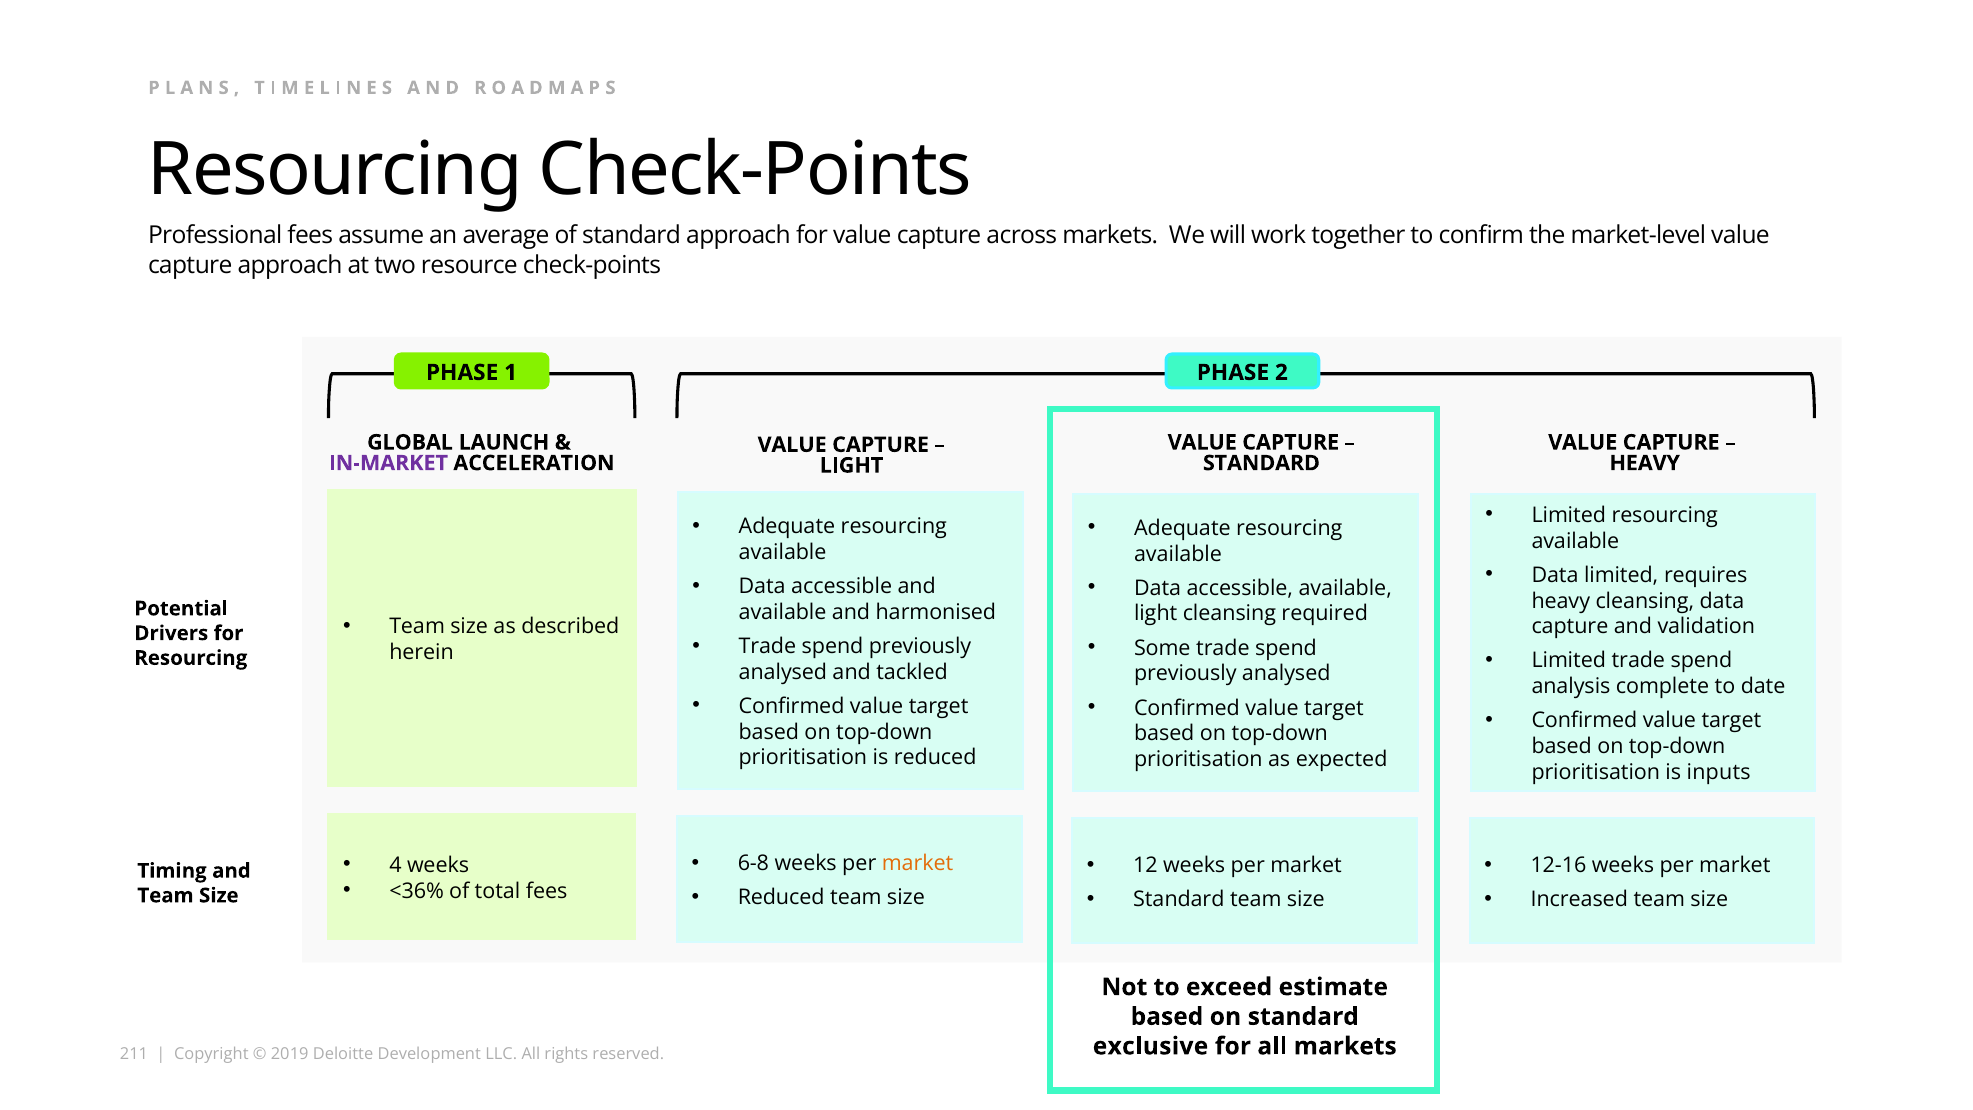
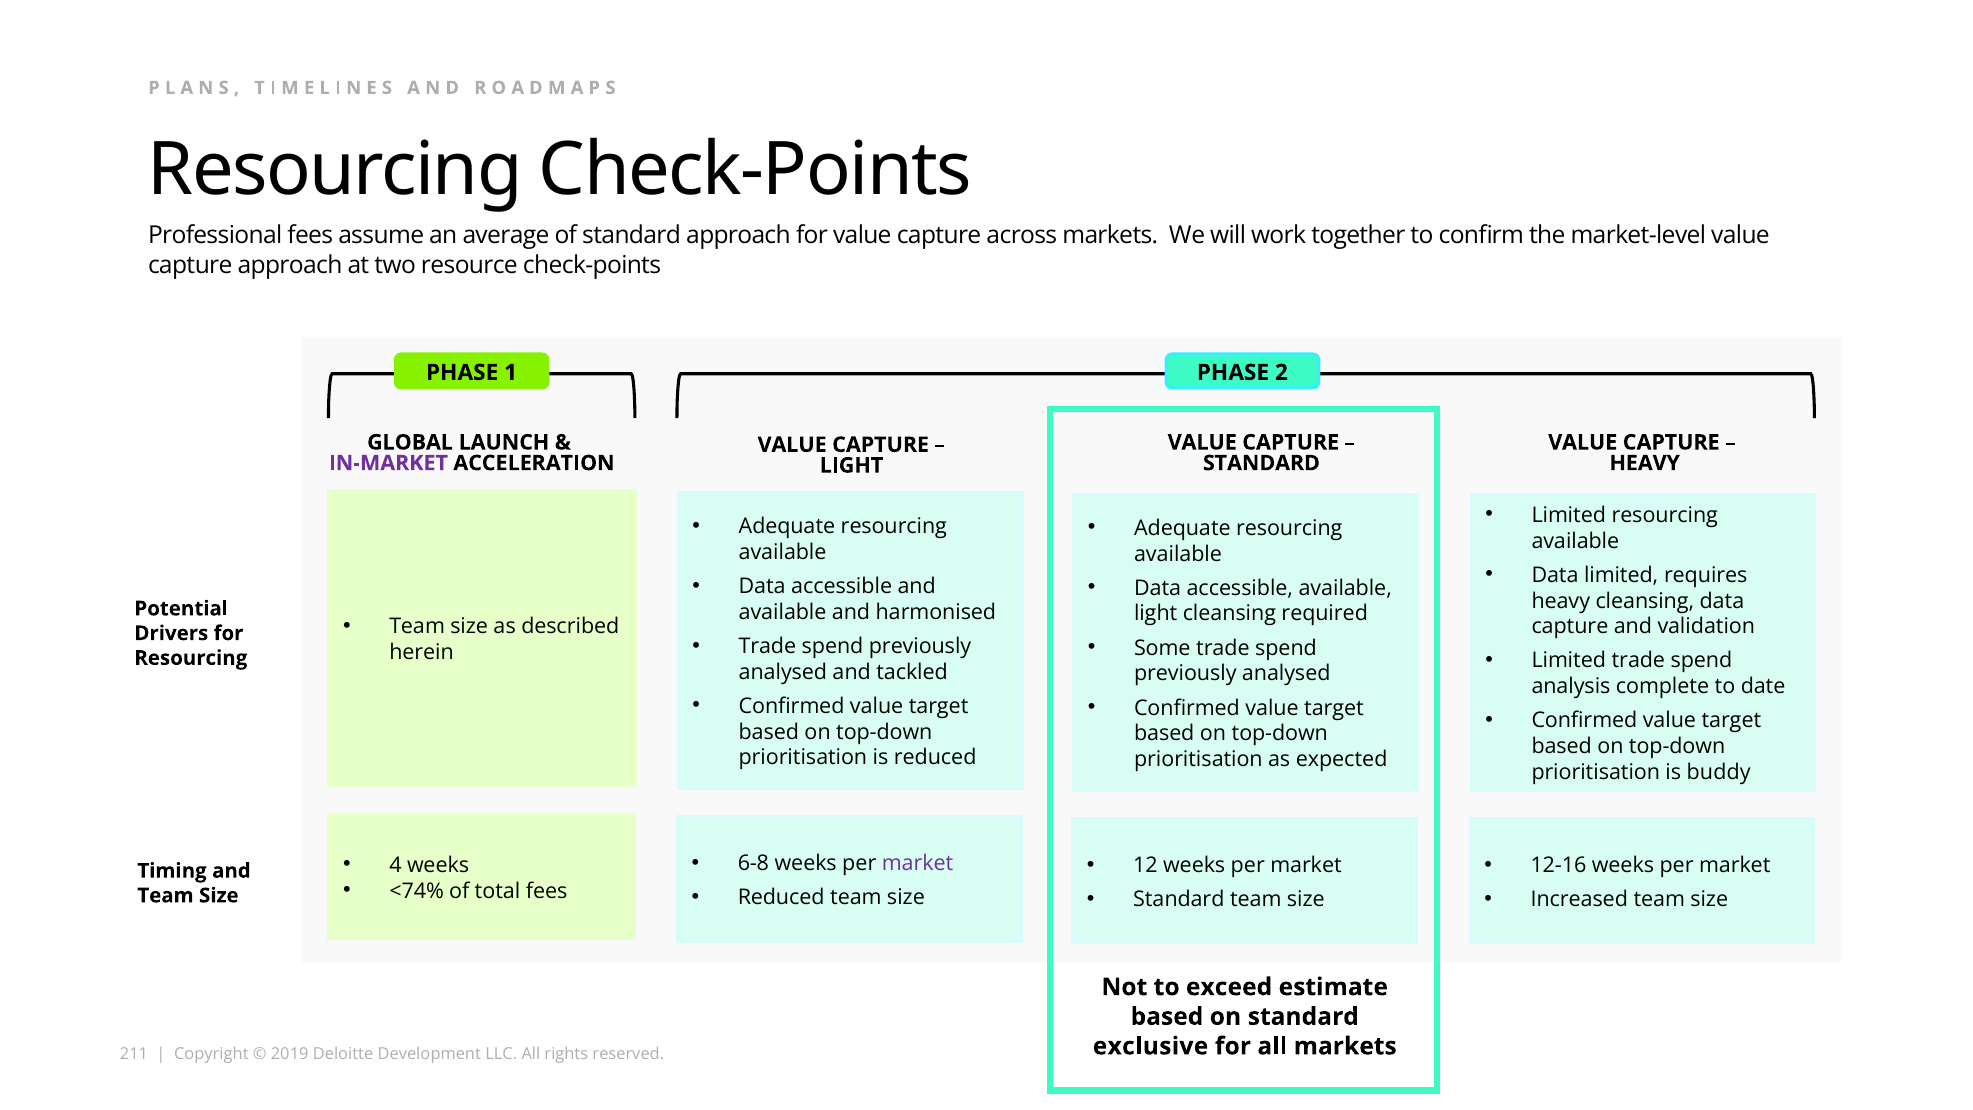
inputs: inputs -> buddy (1719, 772)
market colour: orange -> purple (918, 863)
<36%: <36% -> <74% (417, 891)
